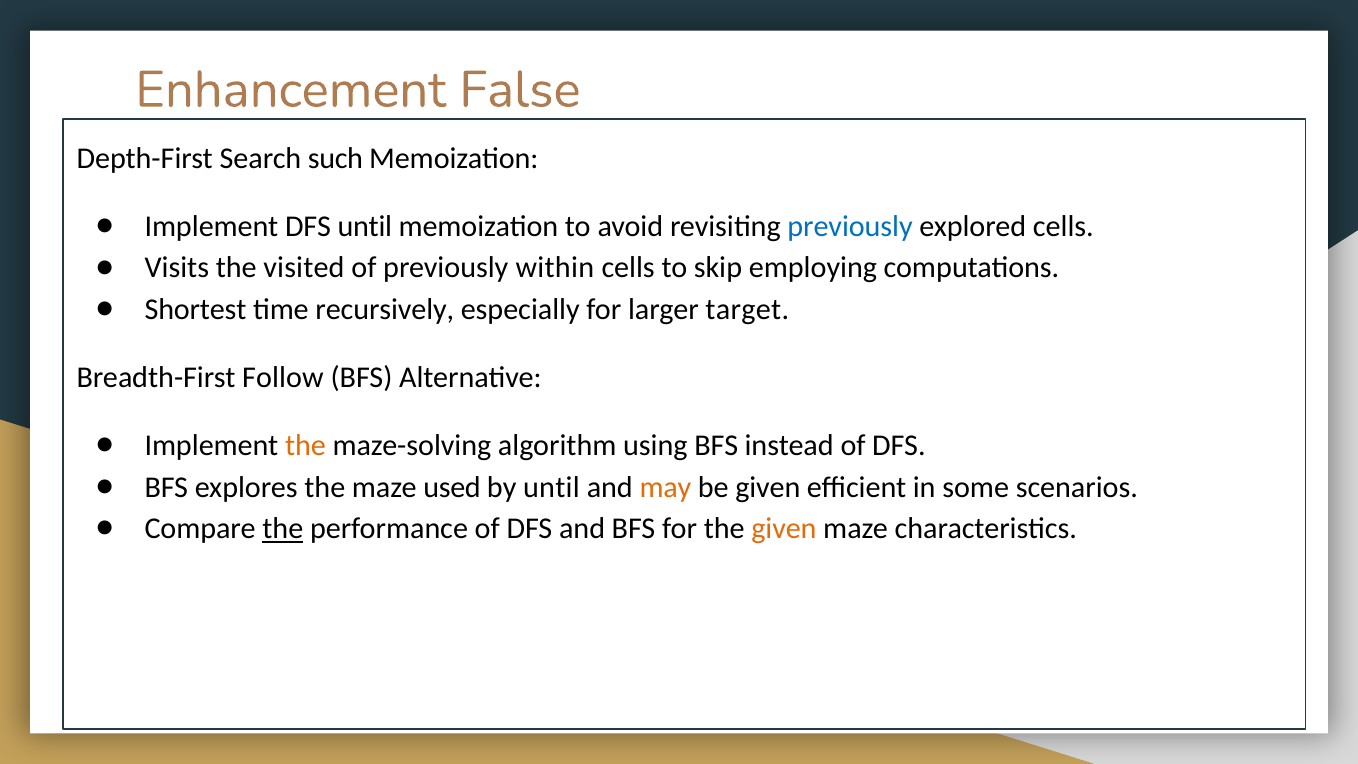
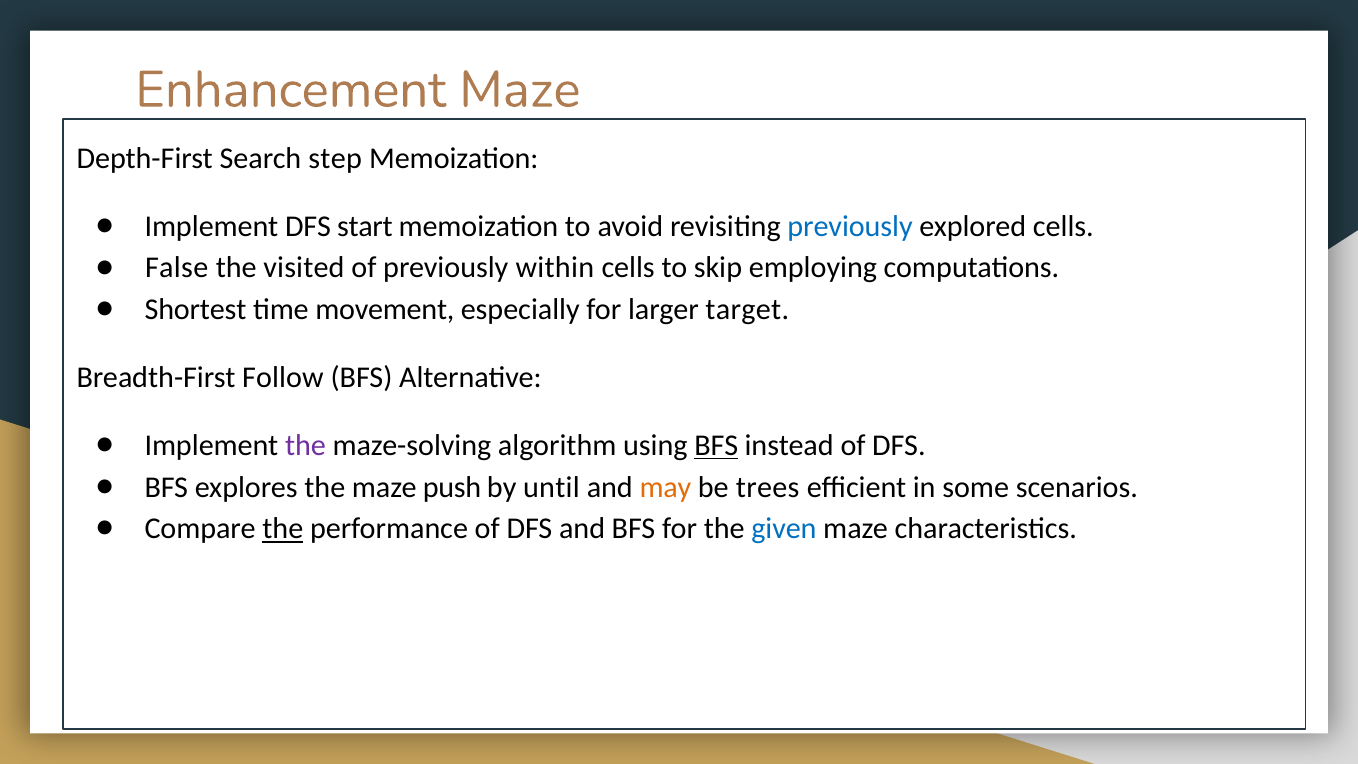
Enhancement False: False -> Maze (520, 90)
such: such -> step (335, 158)
DFS until: until -> start (365, 226)
Visits: Visits -> False (177, 268)
recursively: recursively -> movement (385, 310)
the colour: orange -> purple (306, 446)
BFS underline: none -> present (716, 446)
used: used -> push (452, 487)
be given: given -> trees (768, 487)
given colour: orange -> blue (784, 529)
